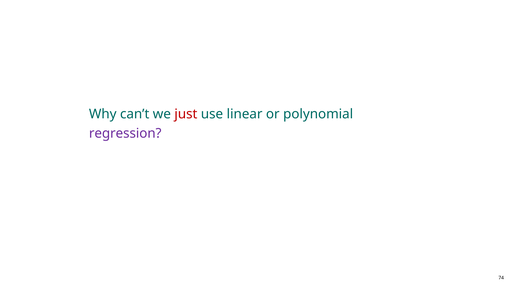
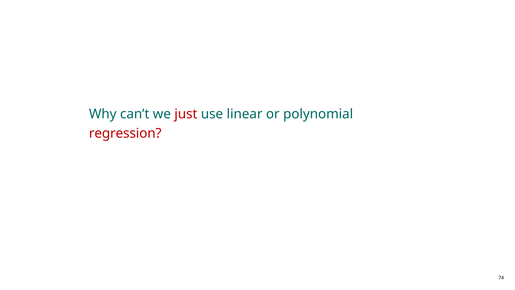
regression colour: purple -> red (125, 133)
